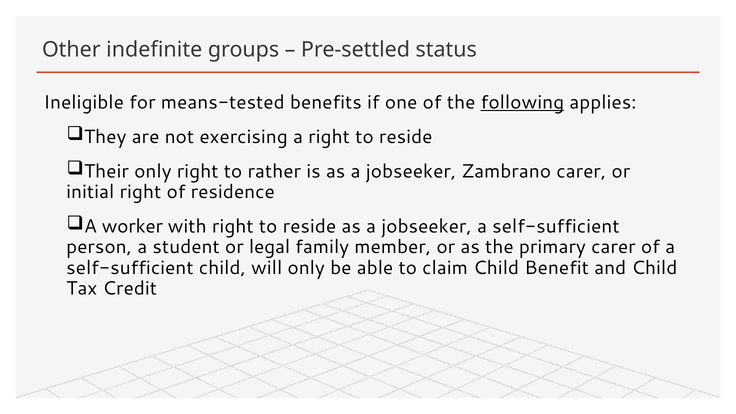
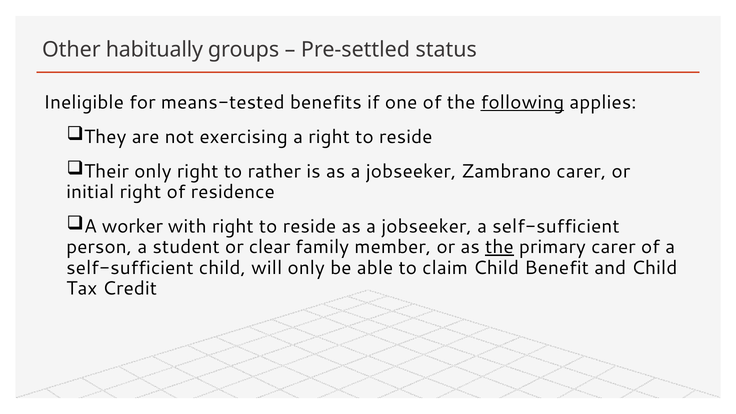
indefinite: indefinite -> habitually (154, 50)
legal: legal -> clear (270, 247)
the underline: none -> present (499, 247)
